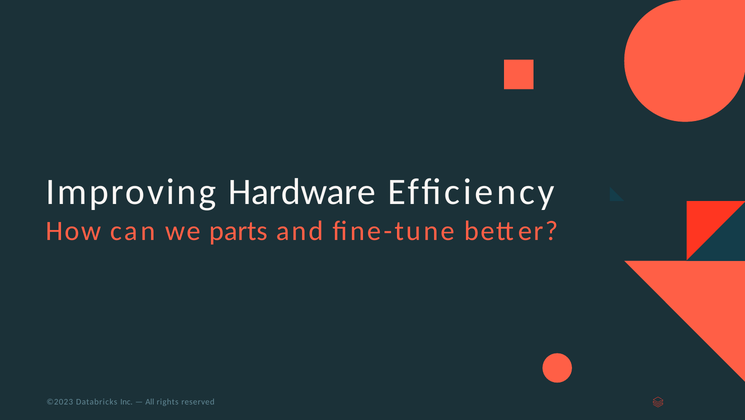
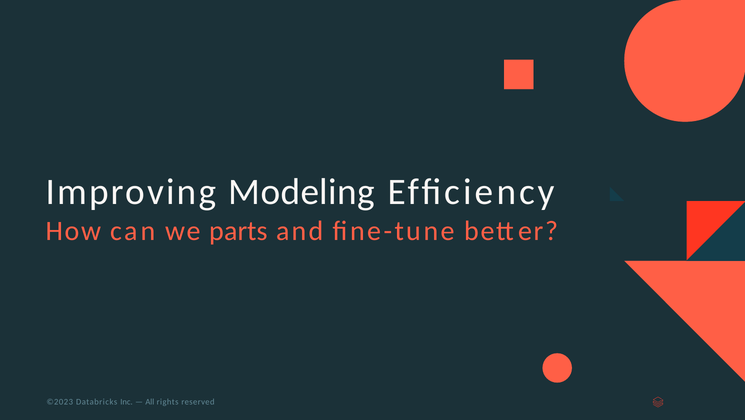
Hardware: Hardware -> Modeling (302, 192)
